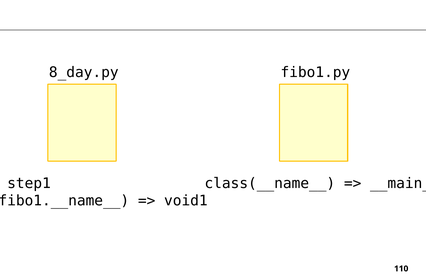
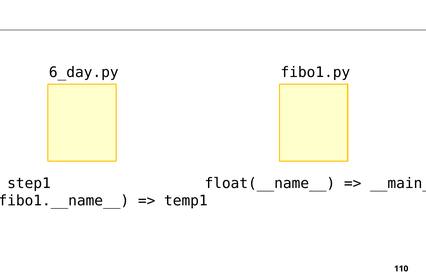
8_day.py: 8_day.py -> 6_day.py (84, 72)
class(__name__: class(__name__ -> float(__name__ (270, 183)
void1: void1 -> temp1 (186, 201)
